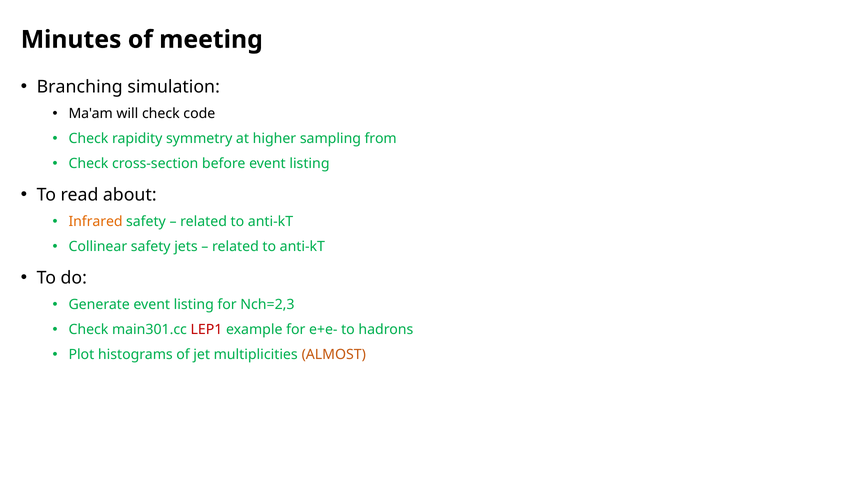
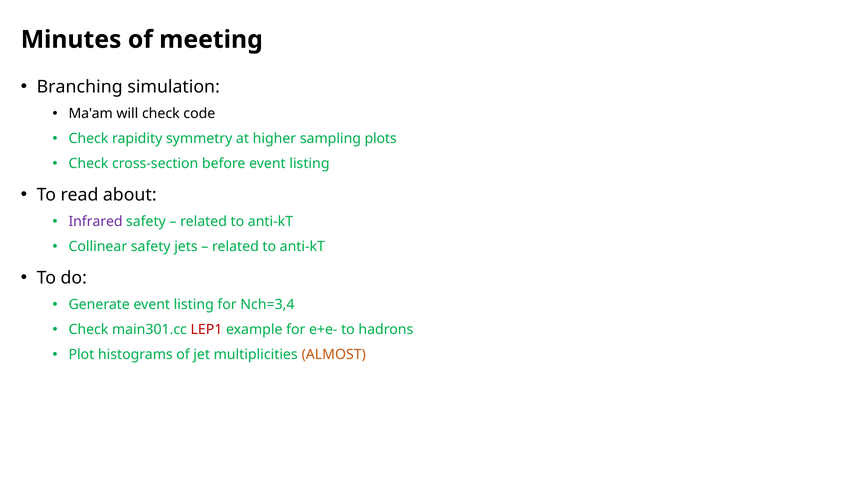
from: from -> plots (381, 139)
Infrared colour: orange -> purple (96, 222)
Nch=2,3: Nch=2,3 -> Nch=3,4 (267, 305)
